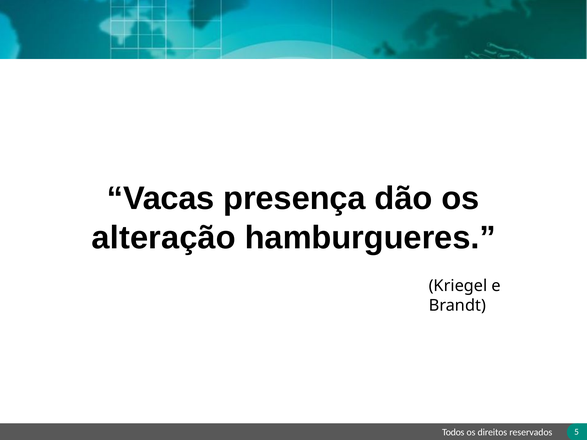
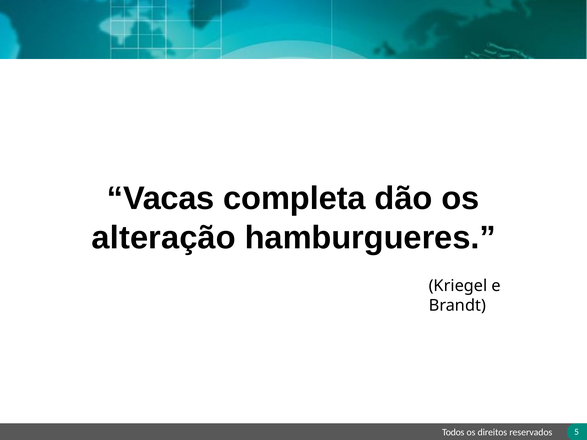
presença: presença -> completa (294, 199)
